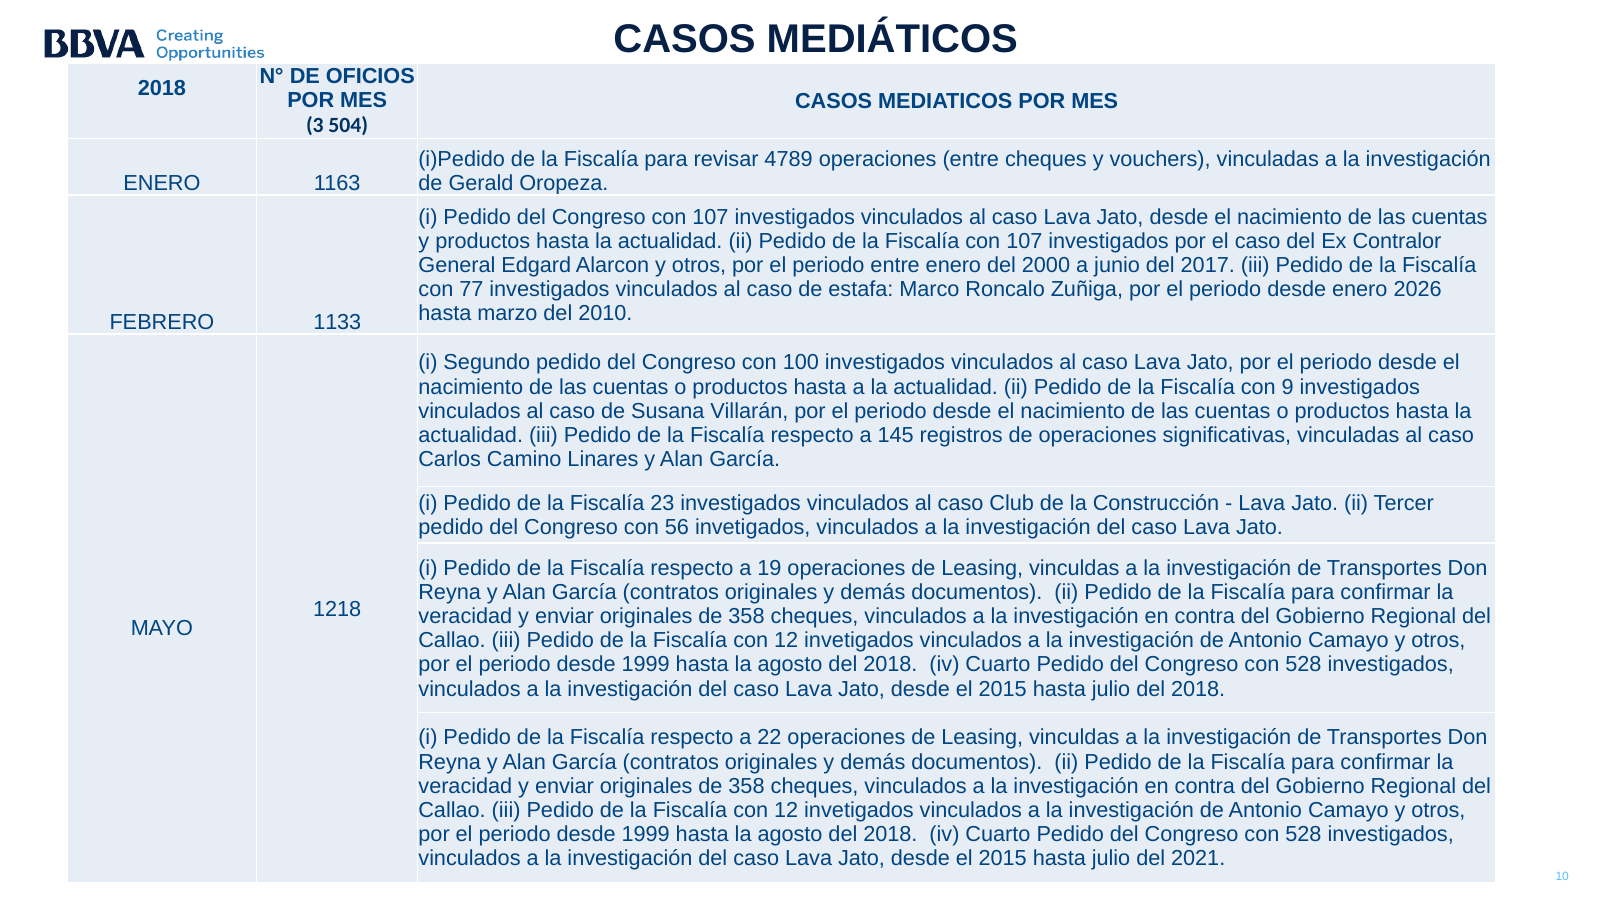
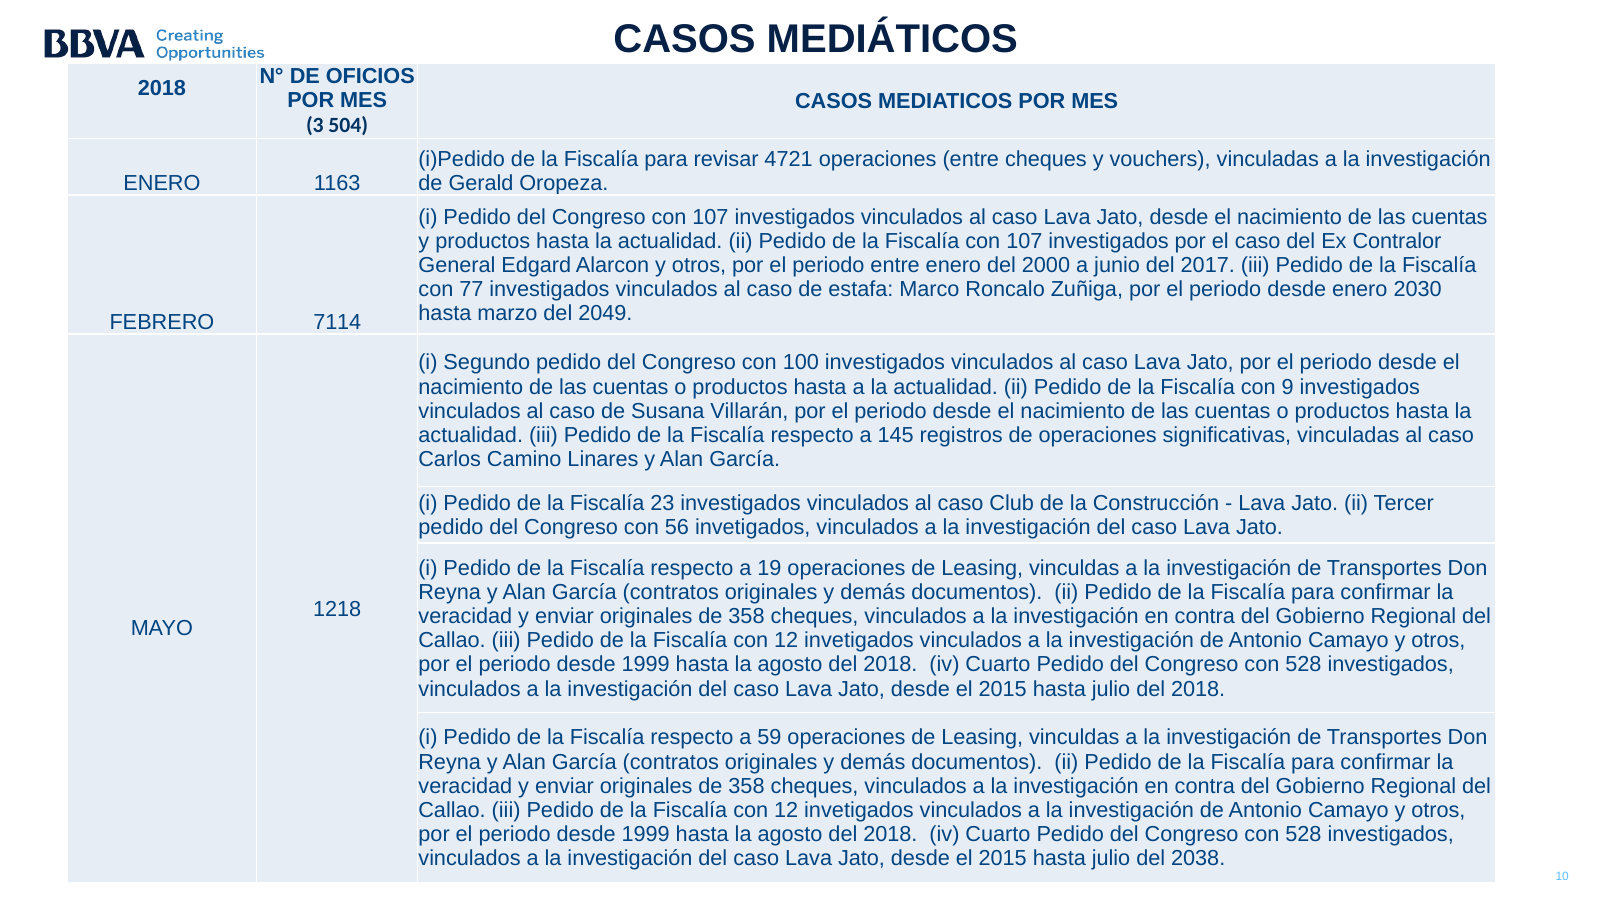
4789: 4789 -> 4721 (789, 159)
2026: 2026 -> 2030 (1418, 289)
2010: 2010 -> 2049 (605, 314)
1133: 1133 -> 7114 (337, 322)
22: 22 -> 59 (769, 737)
2021: 2021 -> 2038 (1198, 858)
